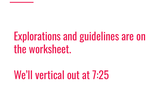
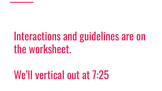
Explorations: Explorations -> Interactions (37, 37)
